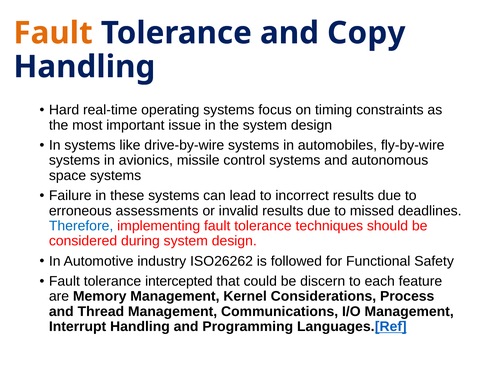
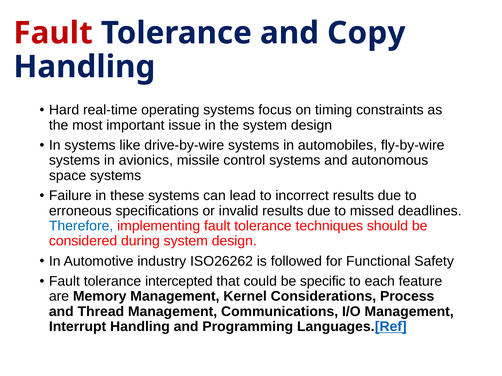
Fault colour: orange -> red (53, 33)
assessments: assessments -> specifications (157, 211)
discern: discern -> specific (323, 282)
